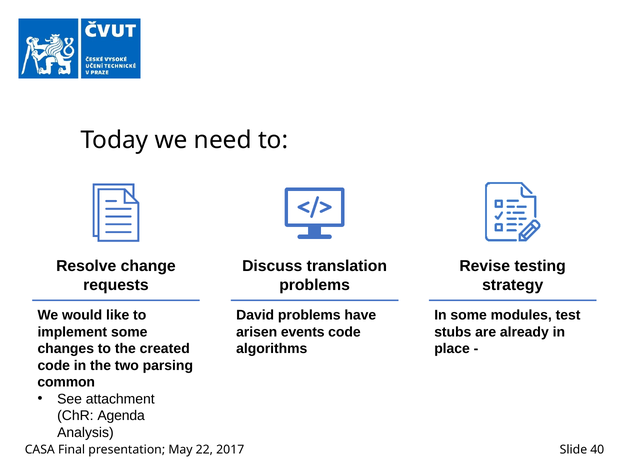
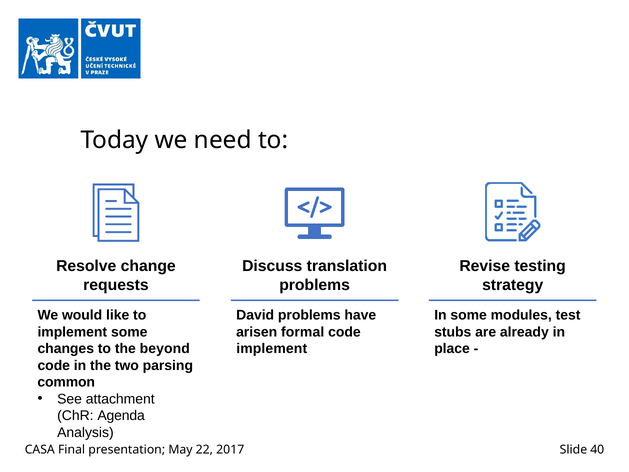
events: events -> formal (303, 332)
created: created -> beyond (165, 349)
algorithms: algorithms -> implement (272, 349)
